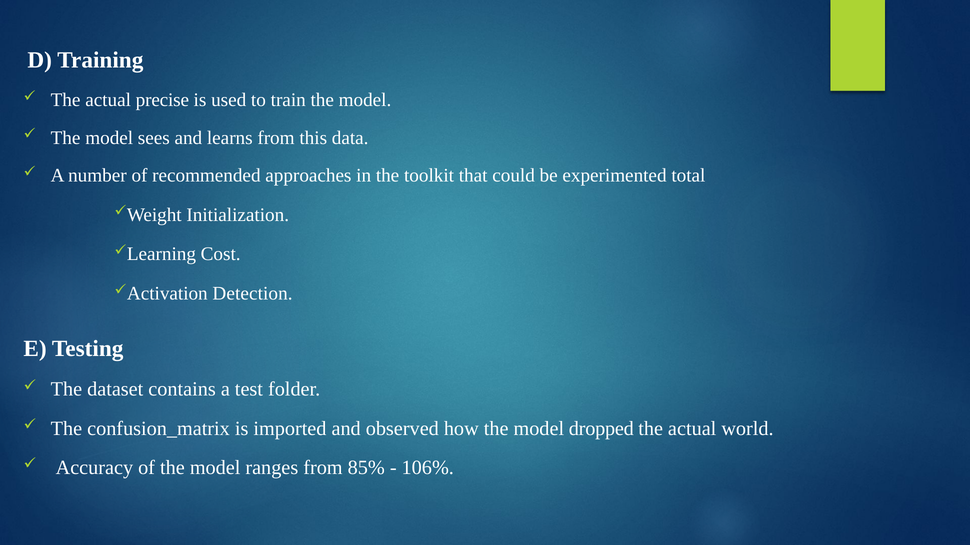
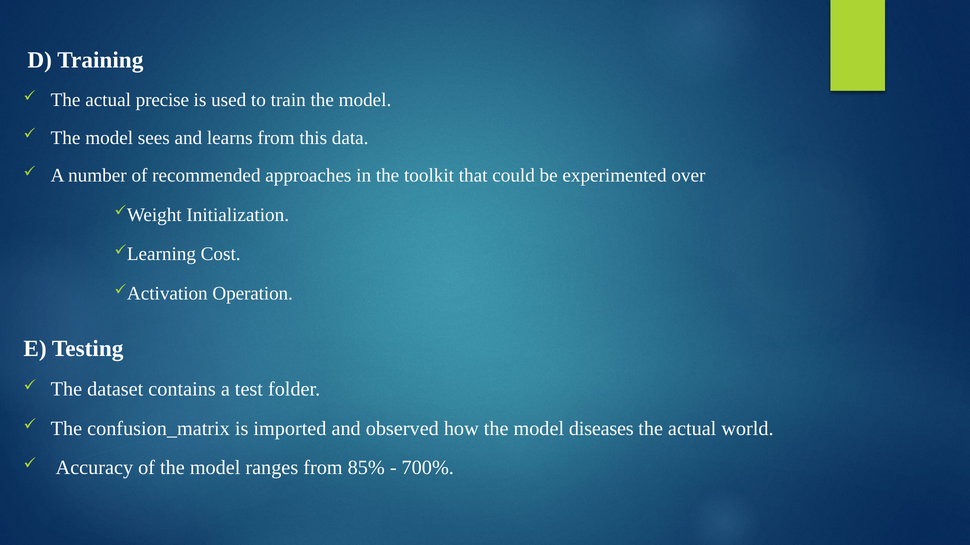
total: total -> over (688, 176)
Detection: Detection -> Operation (253, 294)
dropped: dropped -> diseases (601, 429)
106%: 106% -> 700% (428, 468)
